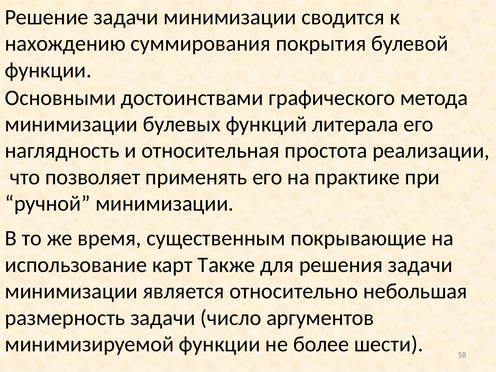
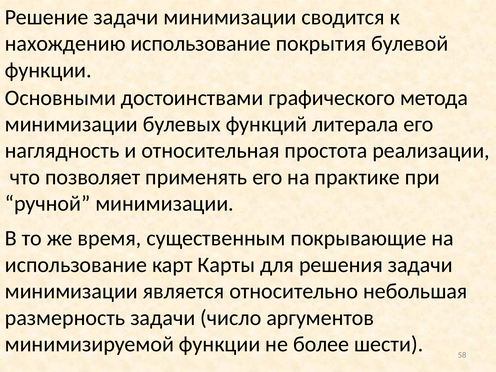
нахождению суммирования: суммирования -> использование (201, 44)
Также: Также -> Карты (226, 265)
